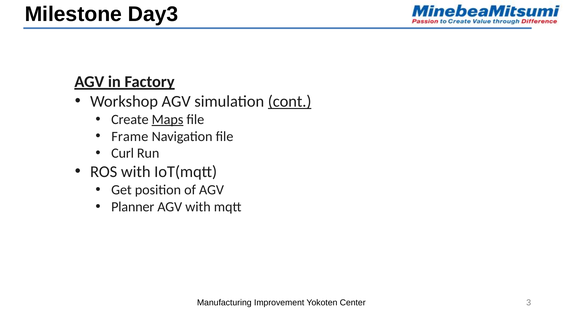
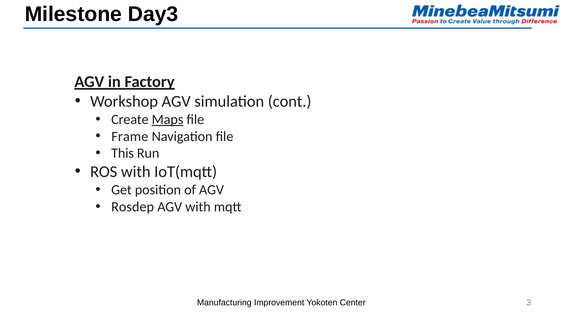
cont underline: present -> none (290, 101)
Curl: Curl -> This (123, 153)
Planner: Planner -> Rosdep (133, 207)
